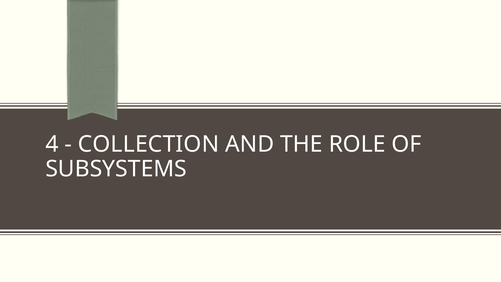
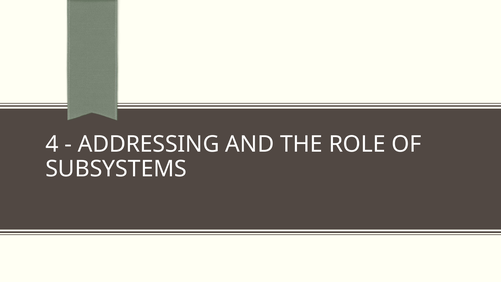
COLLECTION: COLLECTION -> ADDRESSING (149, 144)
